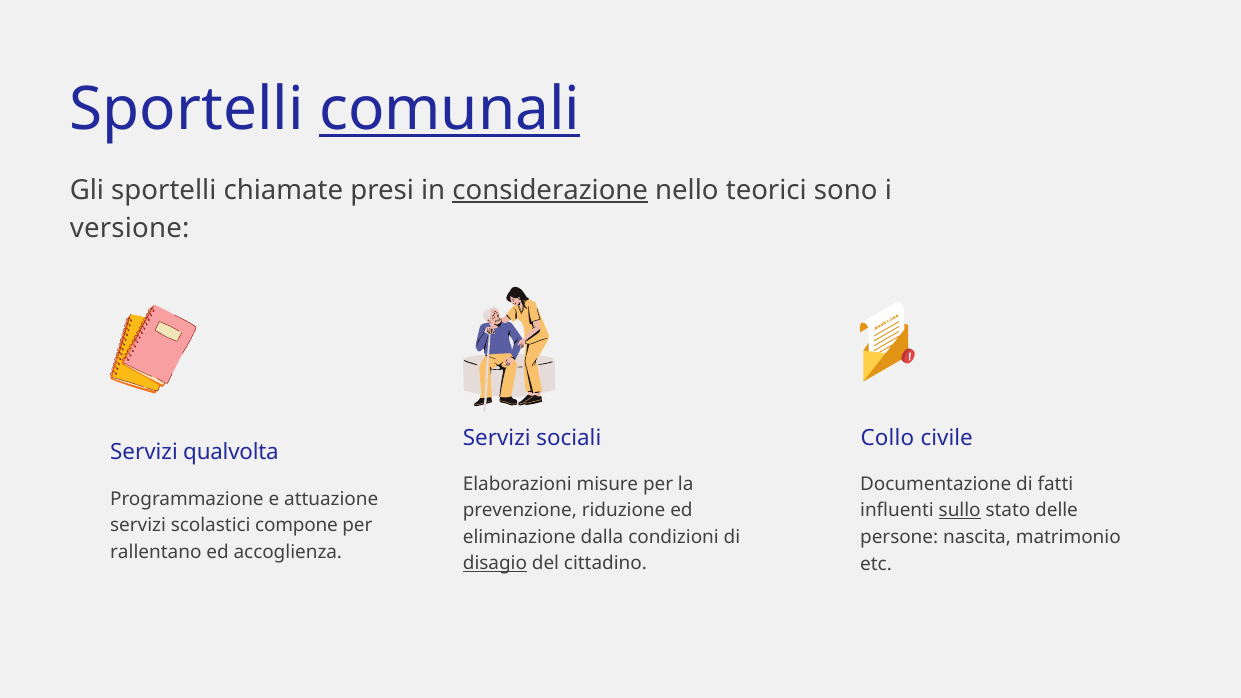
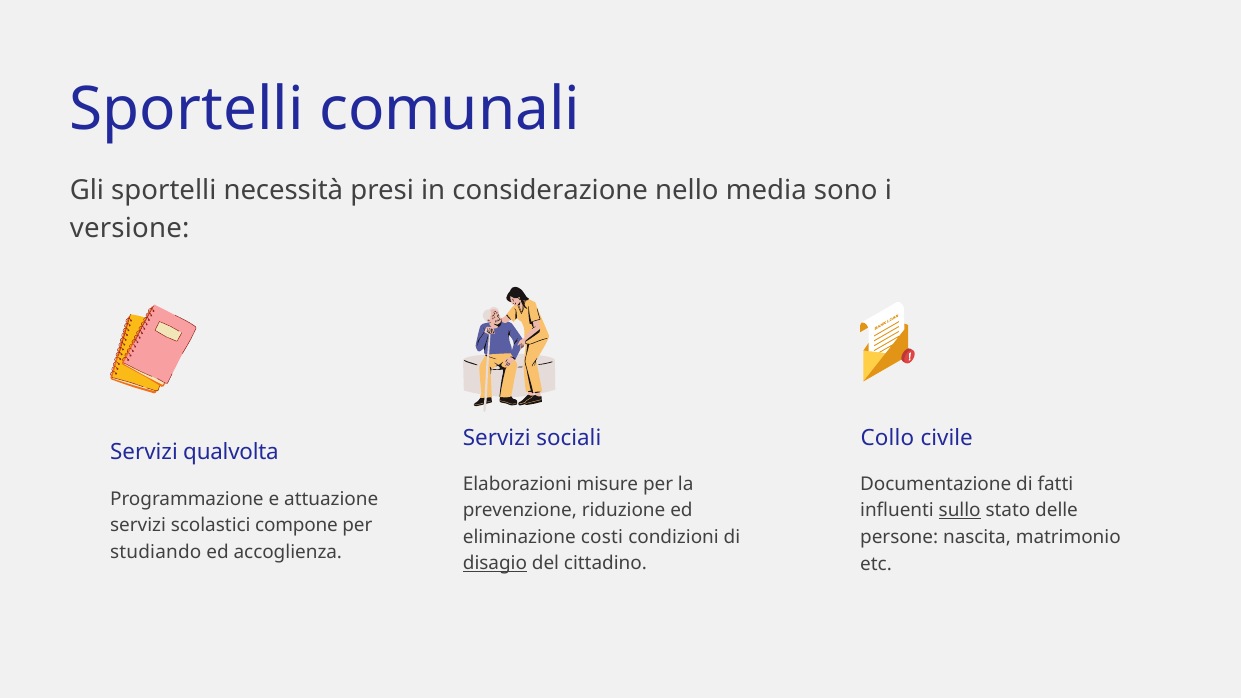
comunali underline: present -> none (450, 110)
chiamate: chiamate -> necessità (283, 190)
considerazione underline: present -> none (550, 190)
teorici: teorici -> media (766, 190)
dalla: dalla -> costi (602, 537)
rallentano: rallentano -> studiando (156, 552)
